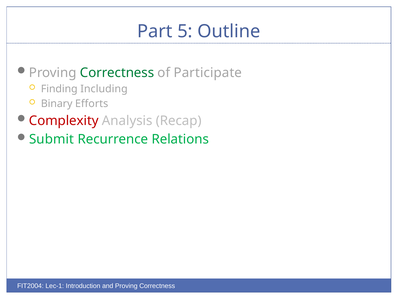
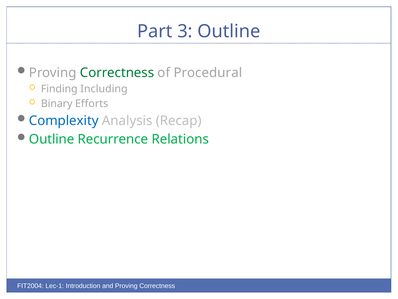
5: 5 -> 3 (185, 31)
Participate: Participate -> Procedural (208, 73)
Complexity colour: red -> blue (64, 121)
Submit: Submit -> Outline (52, 139)
